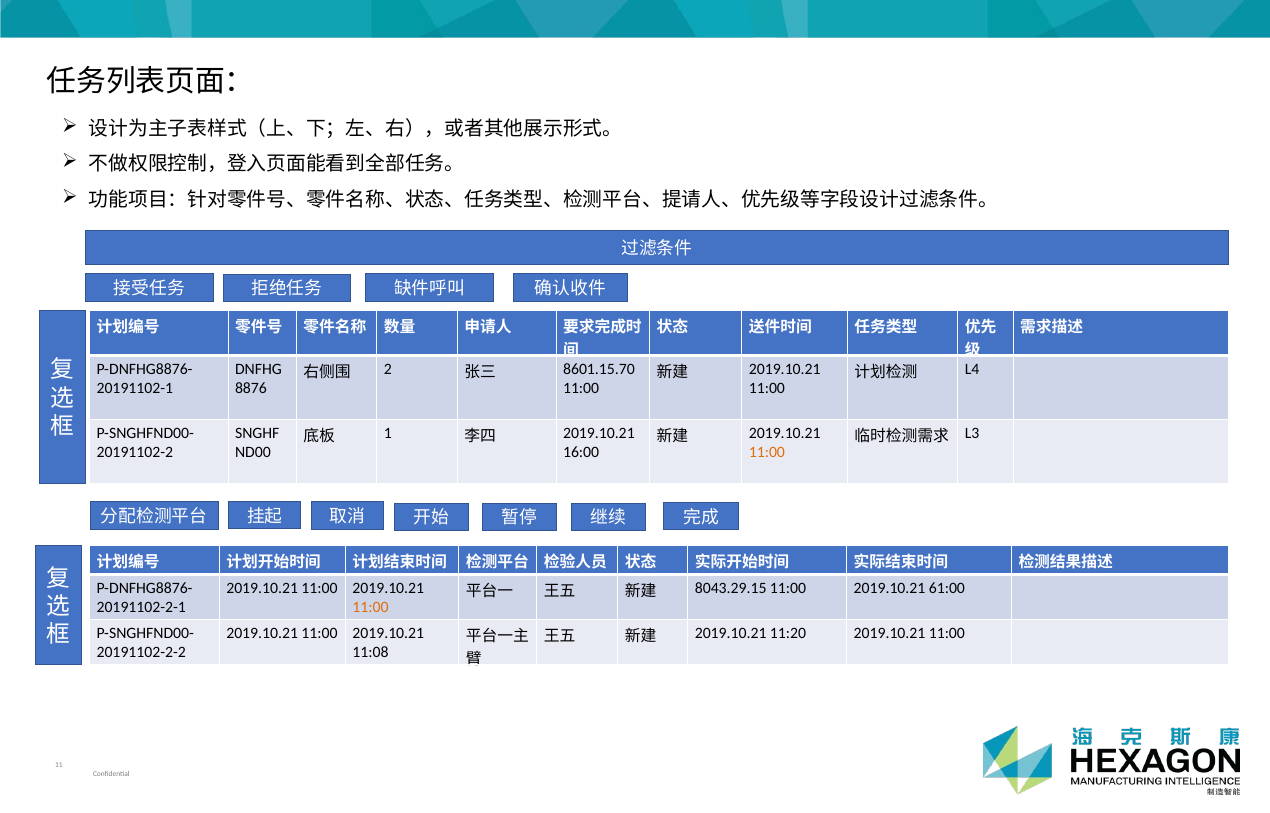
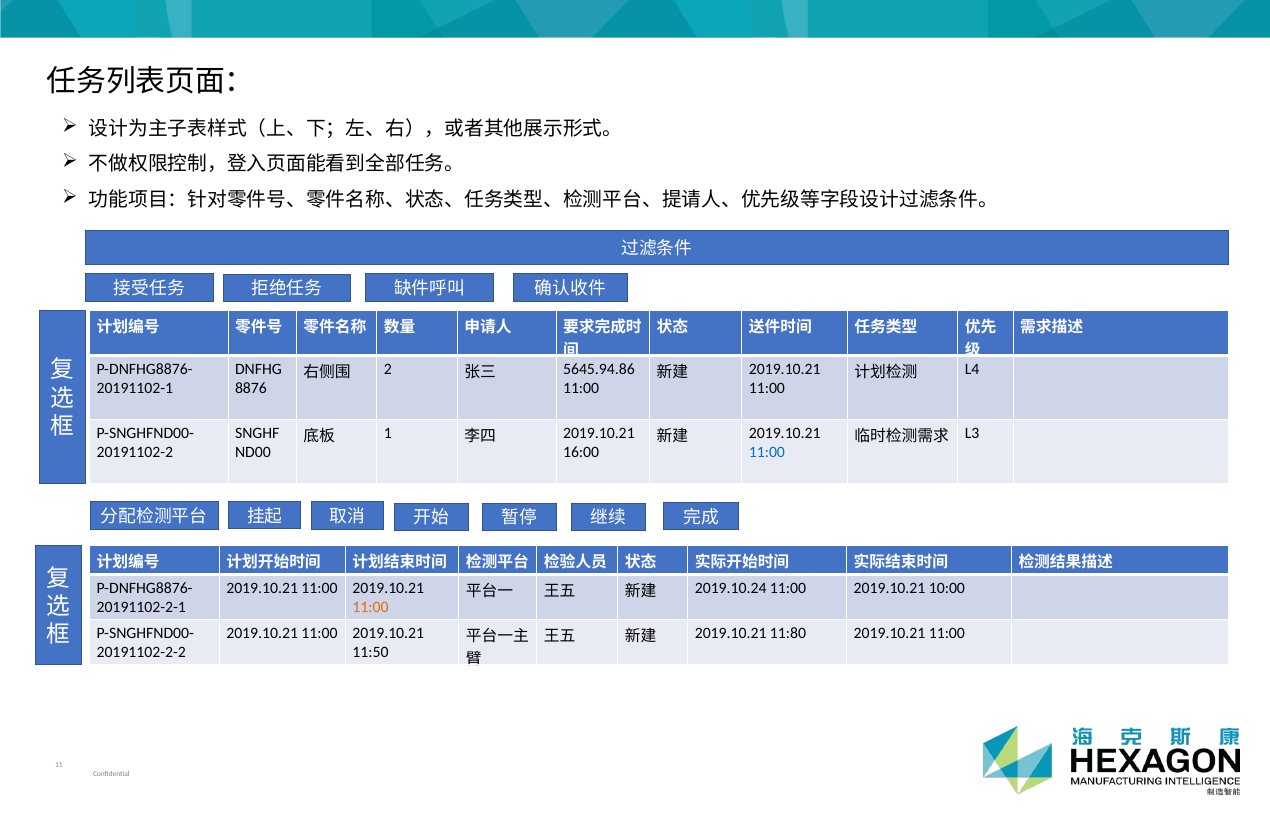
8601.15.70: 8601.15.70 -> 5645.94.86 (599, 369)
11:00 colour: orange -> blue (767, 452)
8043.29.15: 8043.29.15 -> 2019.10.24 (731, 588)
61:00: 61:00 -> 10:00 (947, 588)
11:20: 11:20 -> 11:80 (788, 633)
11:08: 11:08 -> 11:50 (370, 652)
